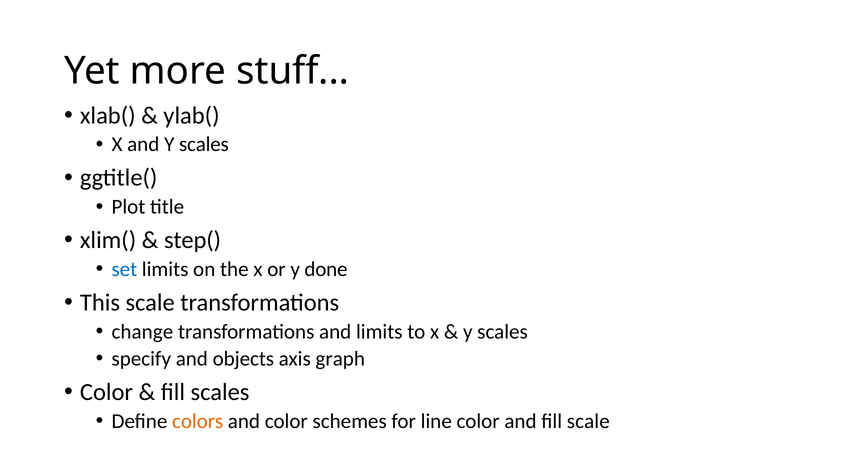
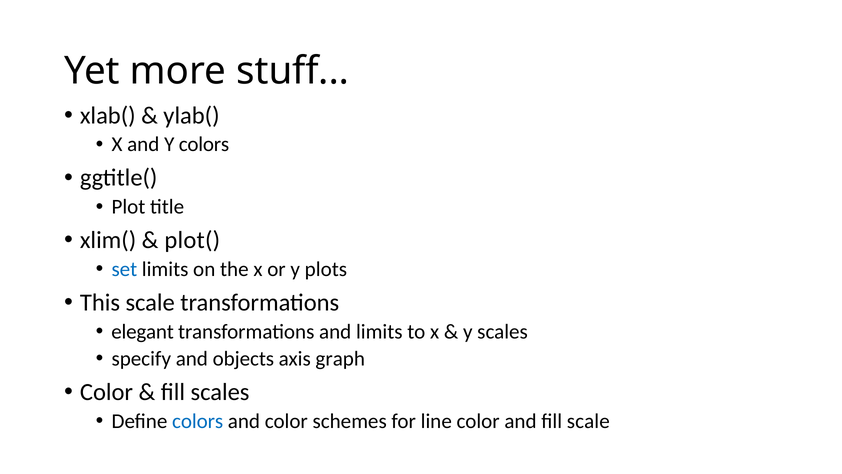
and Y scales: scales -> colors (204, 144)
step(: step( -> plot( (192, 240)
done: done -> plots (326, 269)
change: change -> elegant (143, 331)
colors colour: orange -> blue (198, 421)
